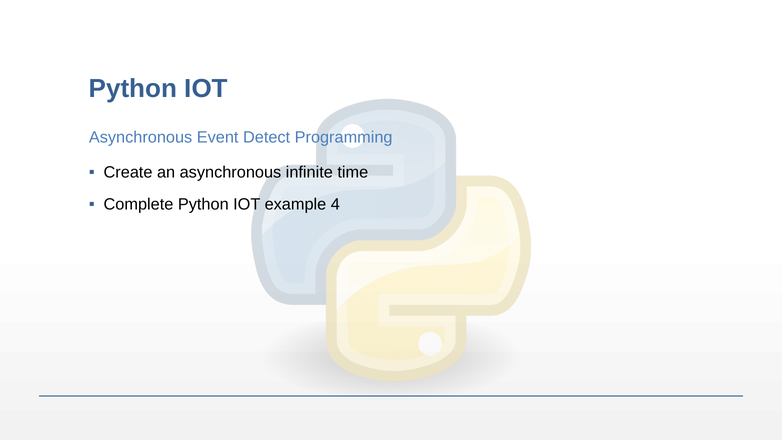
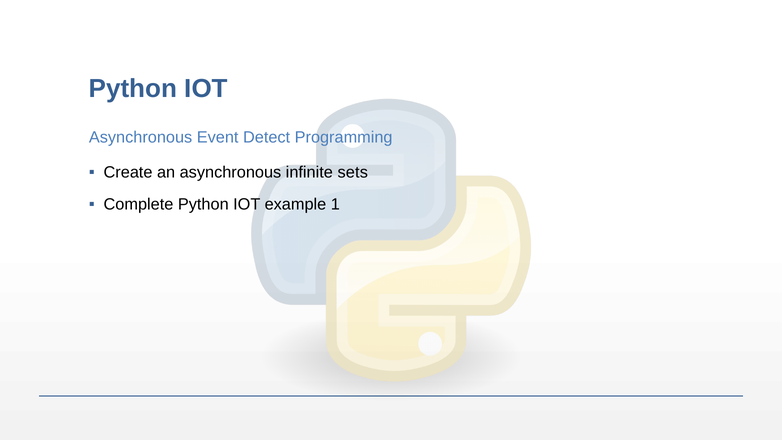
time: time -> sets (353, 172)
4: 4 -> 1 (335, 205)
